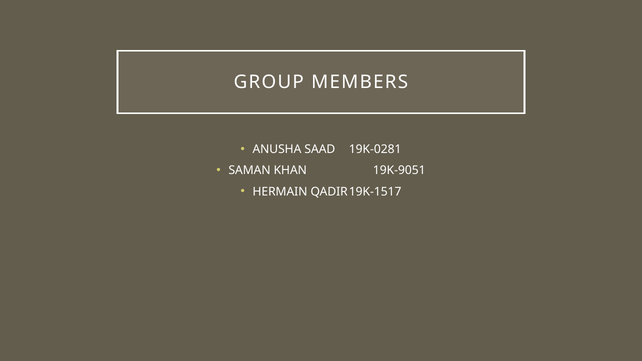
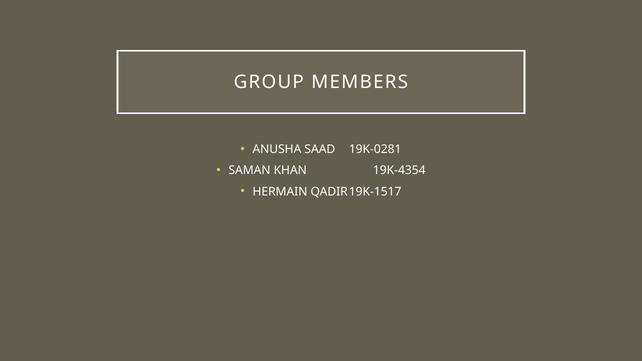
19K-9051: 19K-9051 -> 19K-4354 (399, 171)
